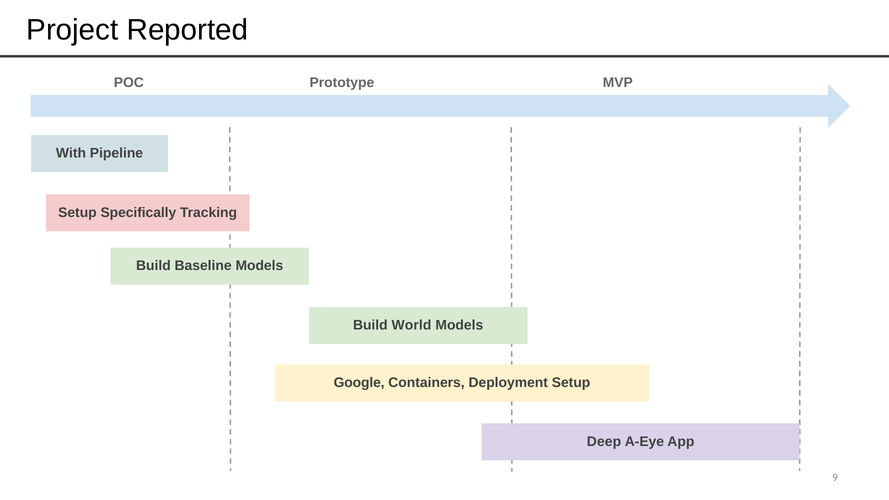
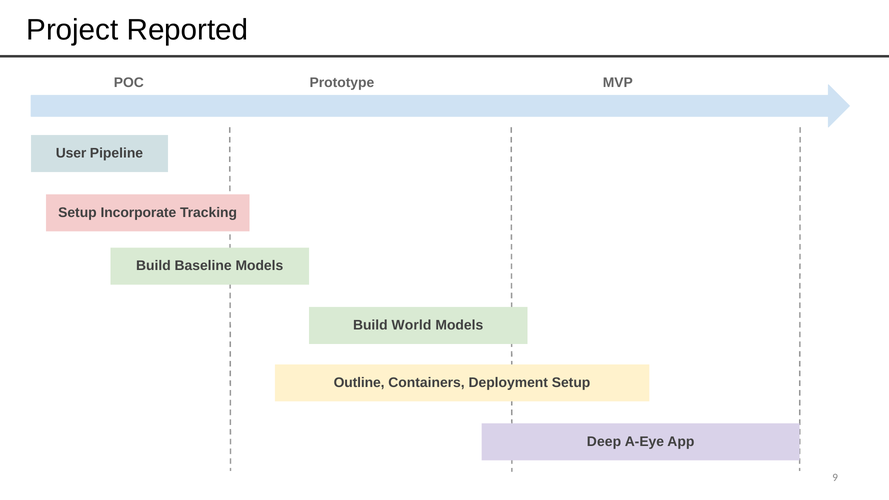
With: With -> User (71, 153)
Specifically: Specifically -> Incorporate (138, 213)
Google: Google -> Outline (359, 383)
